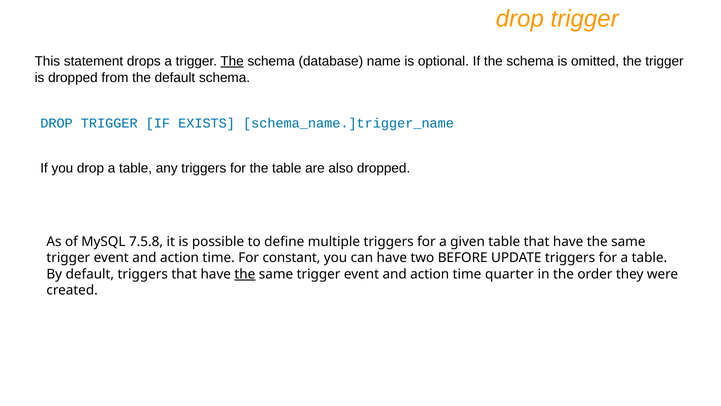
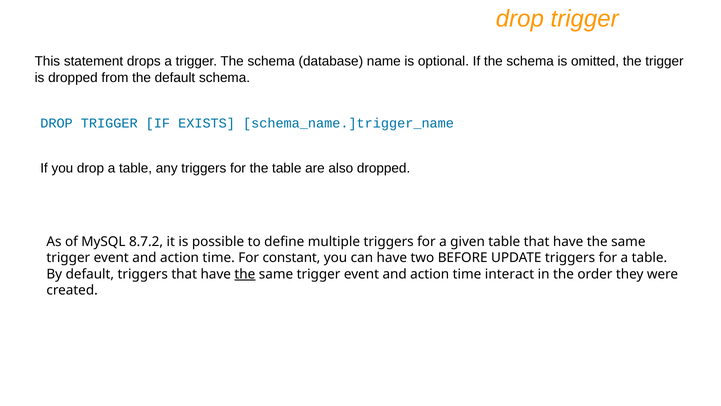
The underline: present -> none (232, 61)
7.5.8: 7.5.8 -> 8.7.2 (146, 242)
quarter: quarter -> interact (509, 274)
